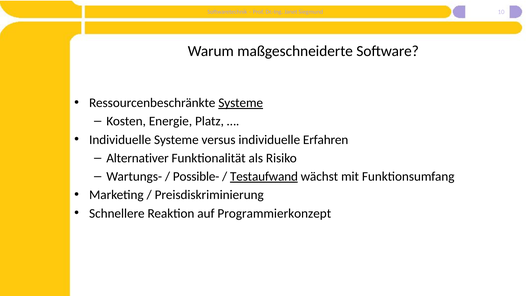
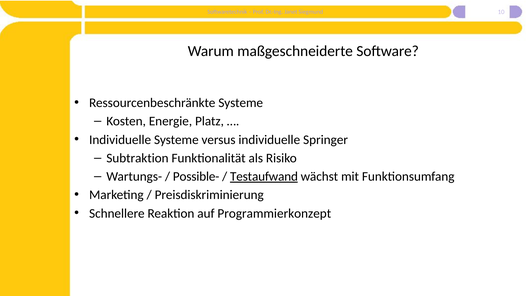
Systeme underline: present -> none (241, 103)
Erfahren: Erfahren -> Springer (326, 140)
Alternativer: Alternativer -> Subtraktion (137, 158)
